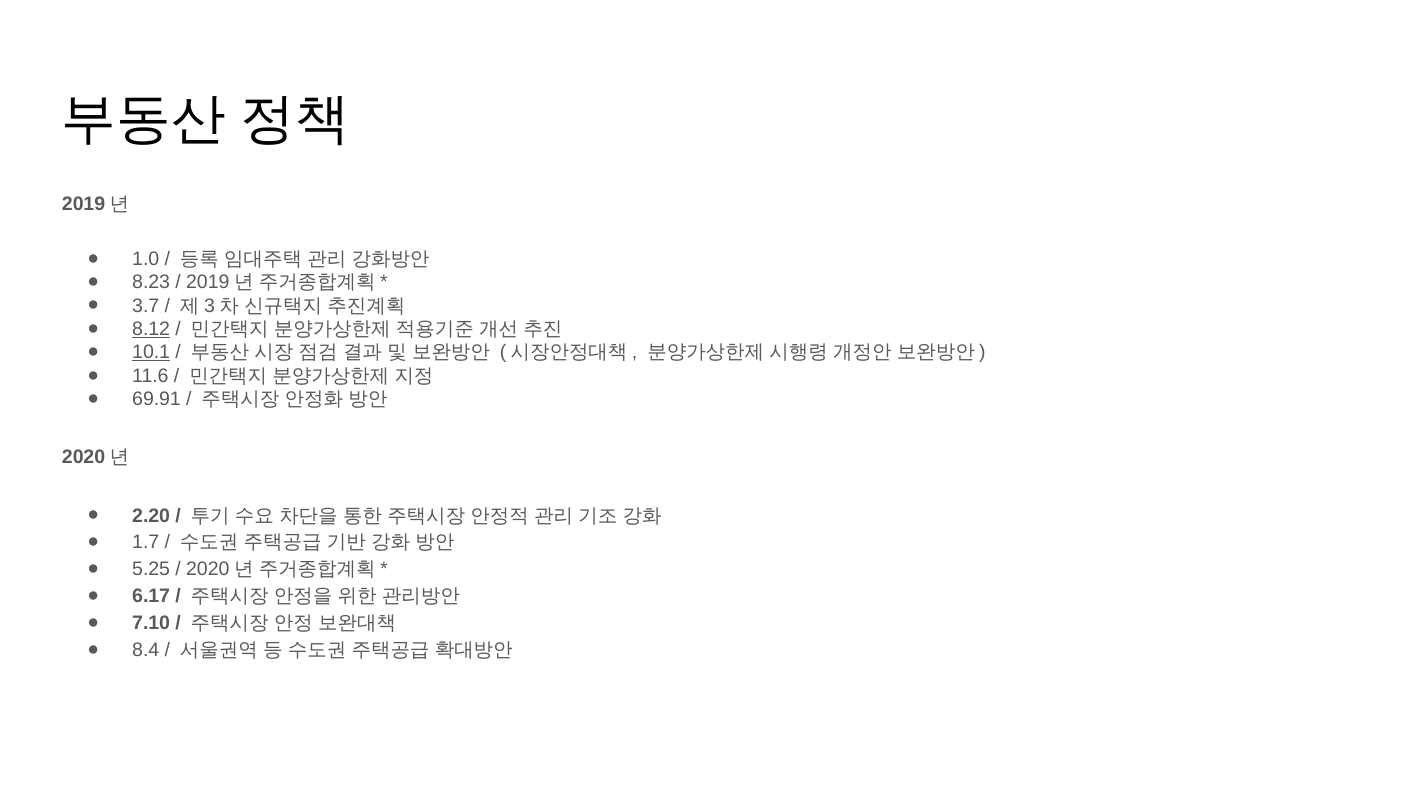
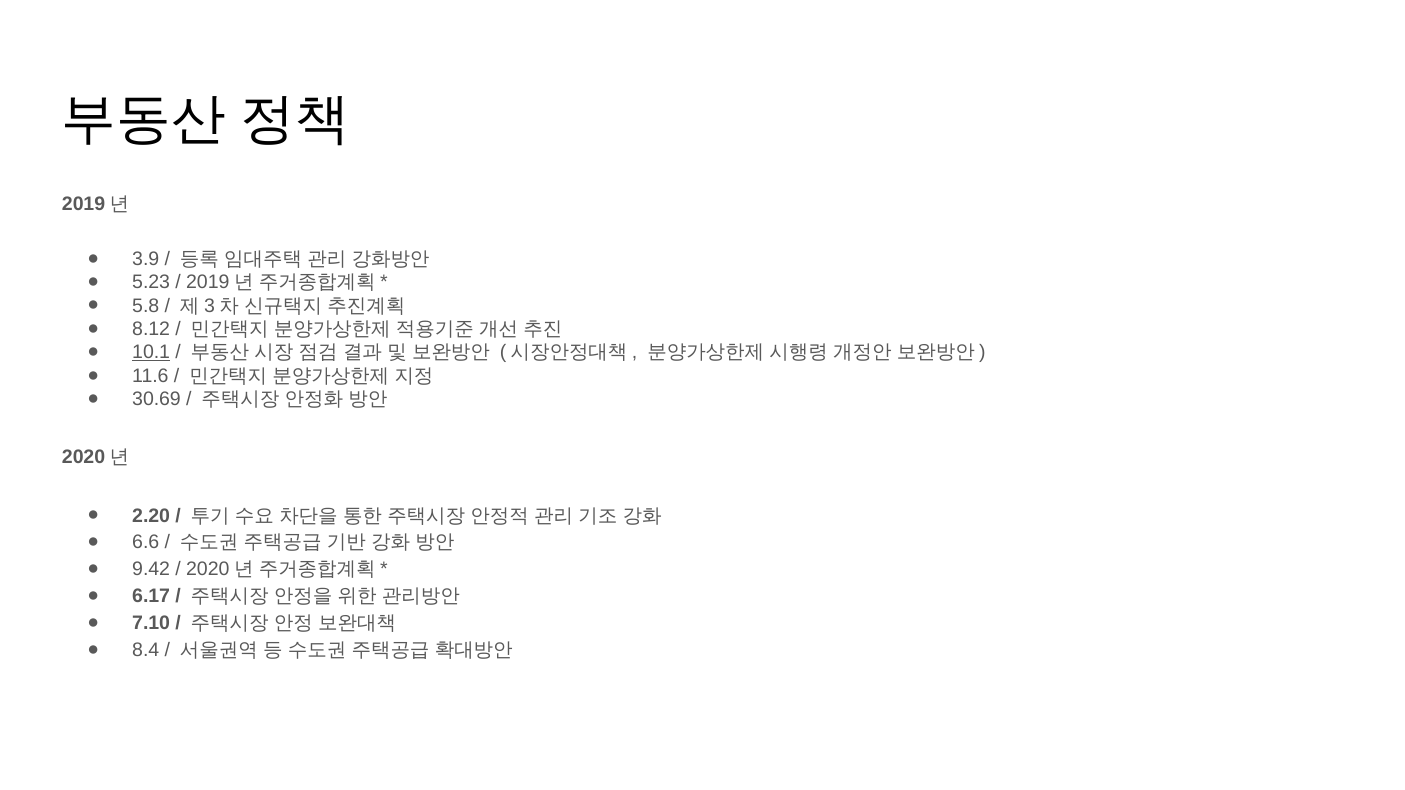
1.0: 1.0 -> 3.9 (146, 259)
8.23: 8.23 -> 5.23 (151, 282)
3.7: 3.7 -> 5.8 (146, 306)
8.12 underline: present -> none (151, 329)
69.91: 69.91 -> 30.69 (157, 400)
1.7: 1.7 -> 6.6 (146, 543)
5.25: 5.25 -> 9.42 (151, 570)
